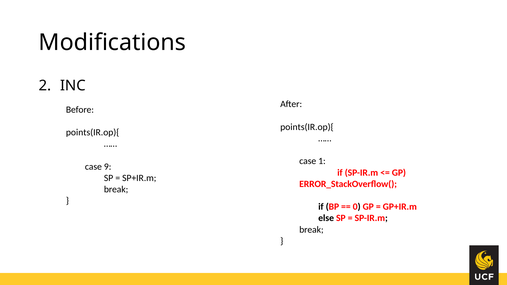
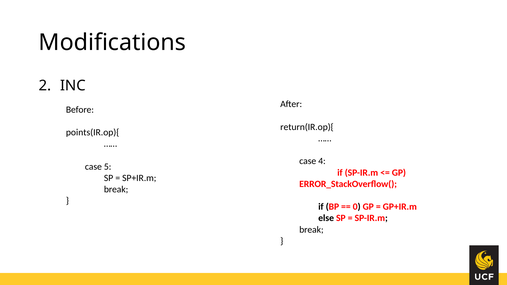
points(IR.op){: points(IR.op){ -> return(IR.op){ (307, 127)
1: 1 -> 4 (322, 161)
9: 9 -> 5 (108, 167)
